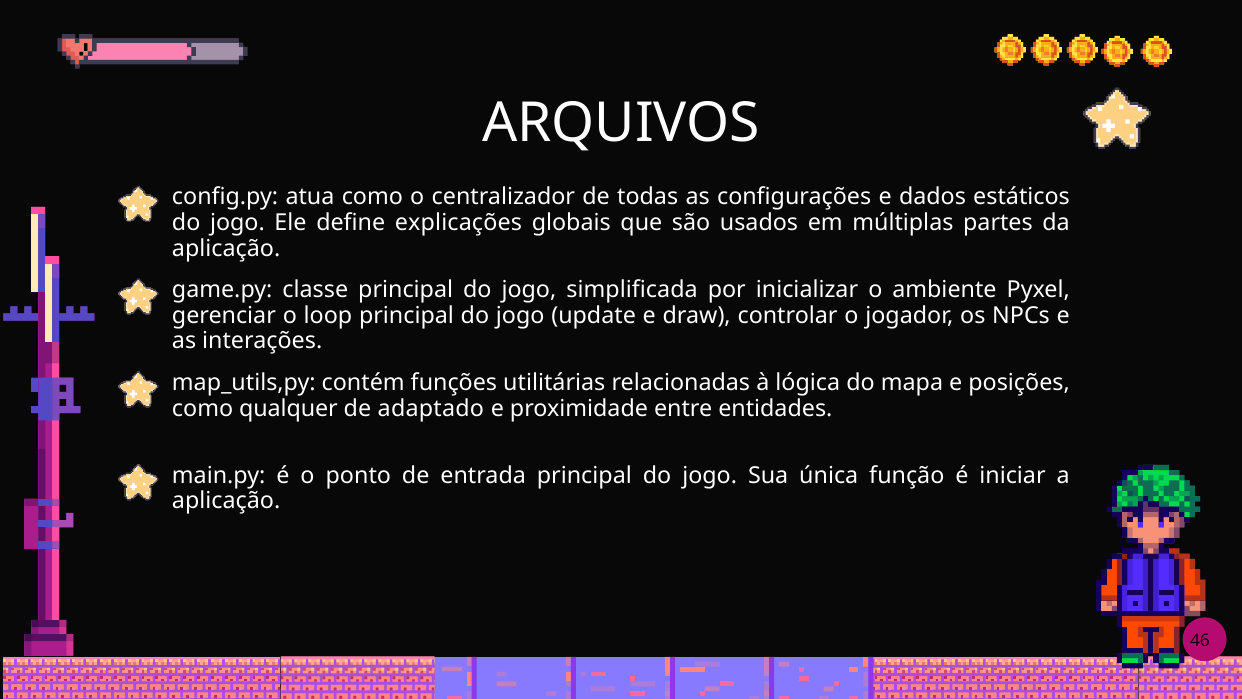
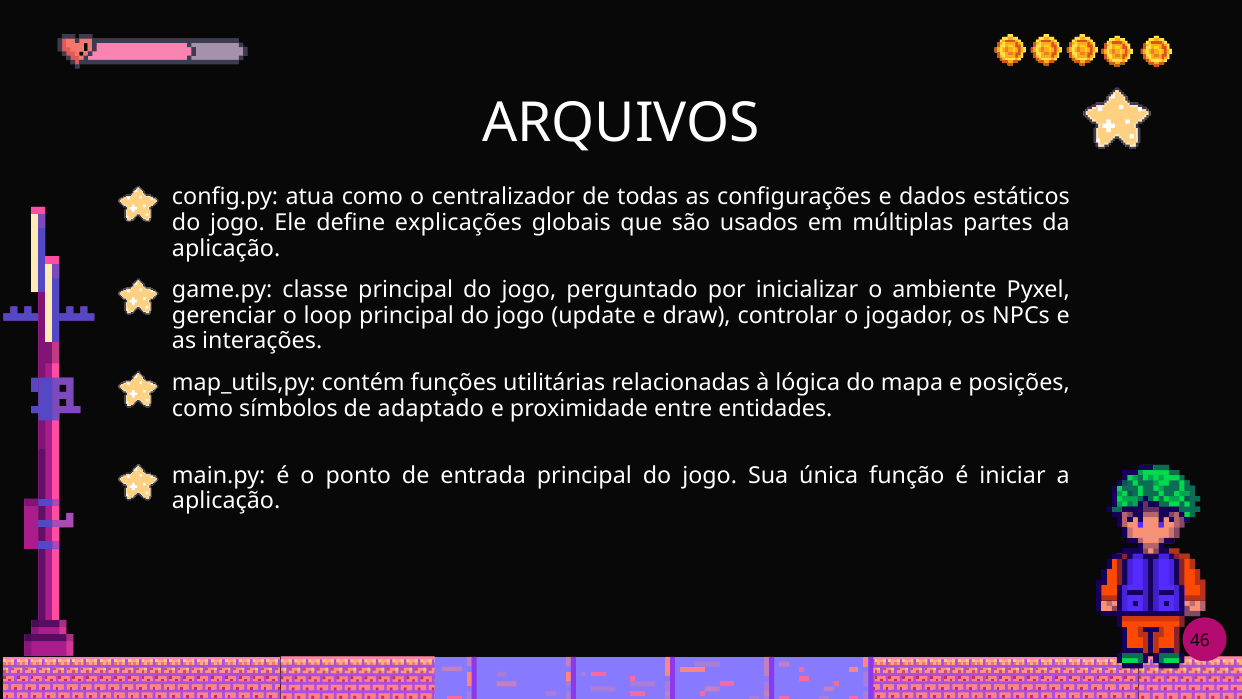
simplificada: simplificada -> perguntado (632, 290)
qualquer: qualquer -> símbolos (288, 408)
